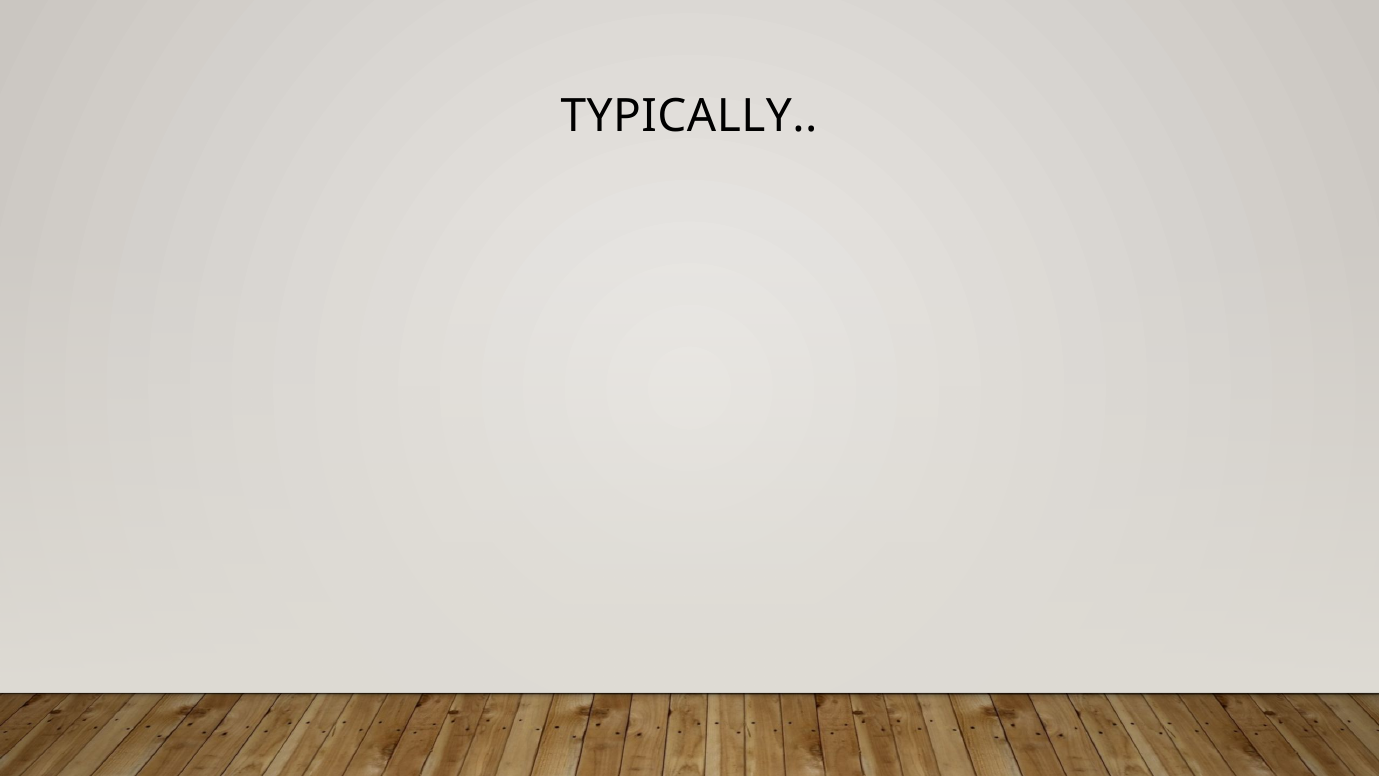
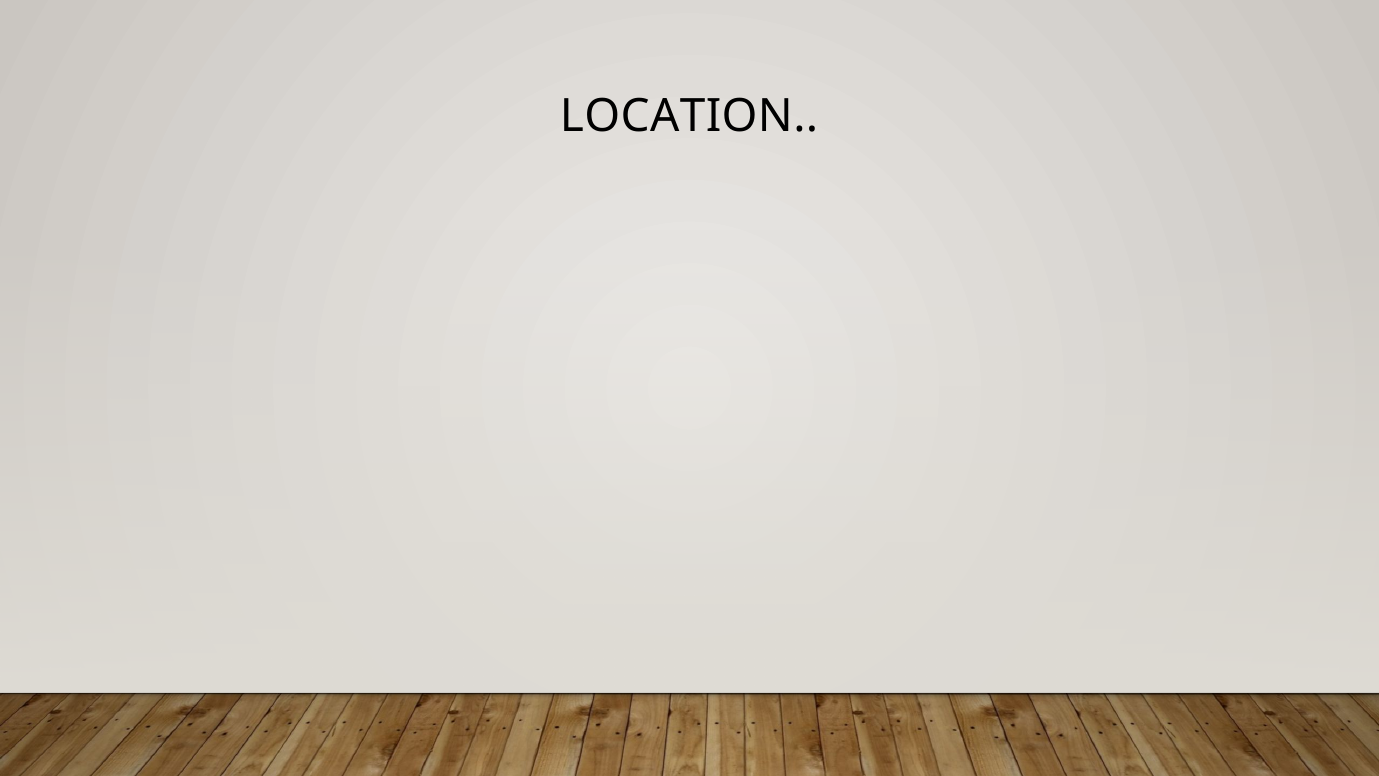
TYPICALLY: TYPICALLY -> LOCATION (689, 116)
